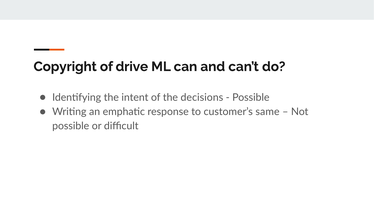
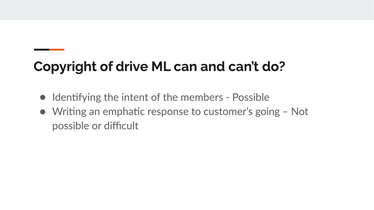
decisions: decisions -> members (202, 98)
same: same -> going (268, 112)
